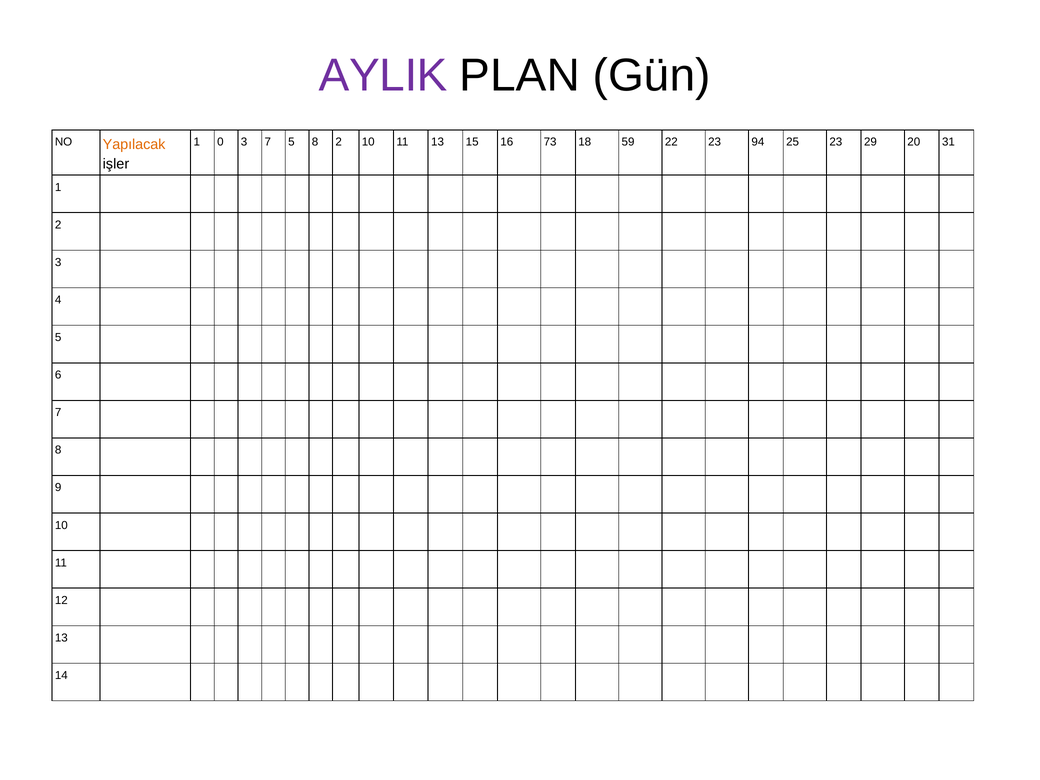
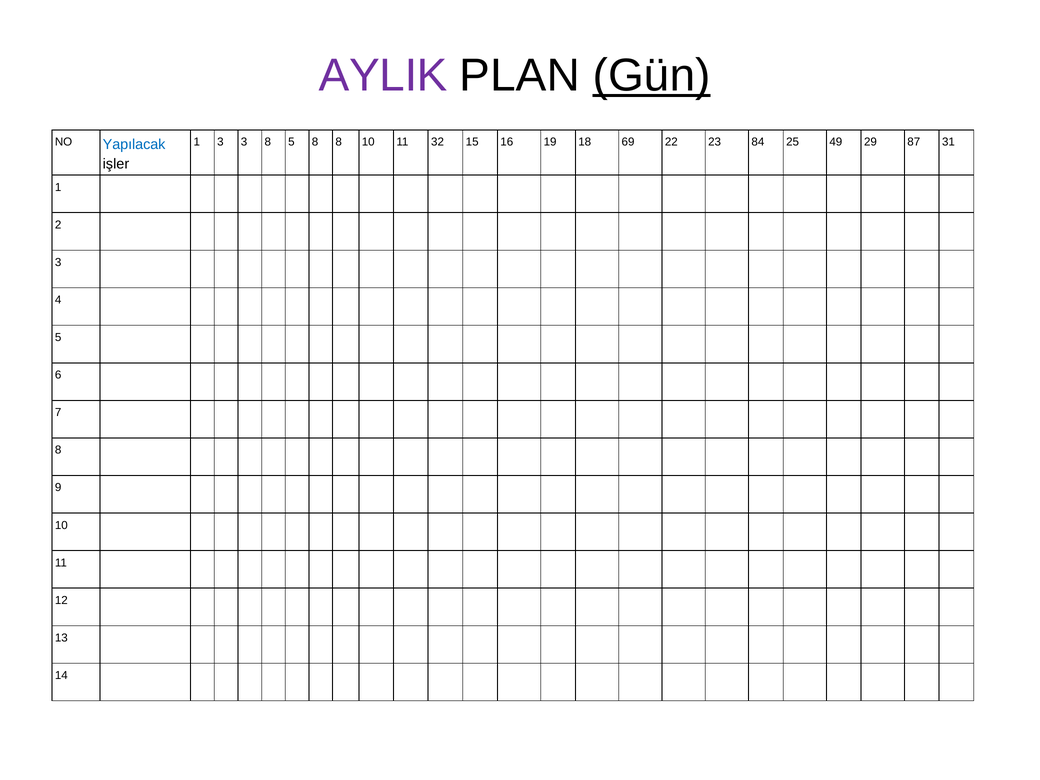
Gün underline: none -> present (652, 76)
Yapılacak colour: orange -> blue (134, 145)
1 0: 0 -> 3 (220, 142)
3 7: 7 -> 8 (268, 142)
8 2: 2 -> 8 (339, 142)
11 13: 13 -> 32 (438, 142)
73: 73 -> 19 (550, 142)
59: 59 -> 69 (628, 142)
94: 94 -> 84 (758, 142)
25 23: 23 -> 49 (836, 142)
20: 20 -> 87 (914, 142)
